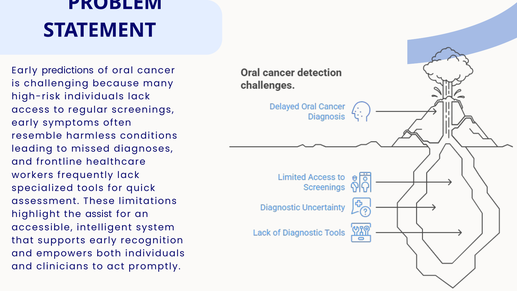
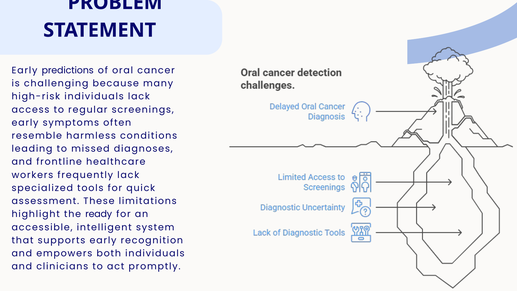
assist: assist -> ready (99, 214)
